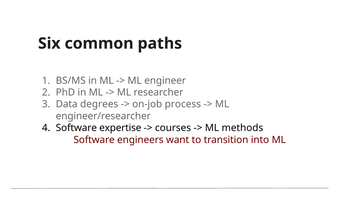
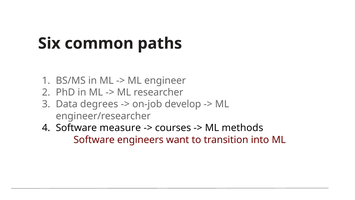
process: process -> develop (183, 104)
expertise: expertise -> measure (120, 128)
